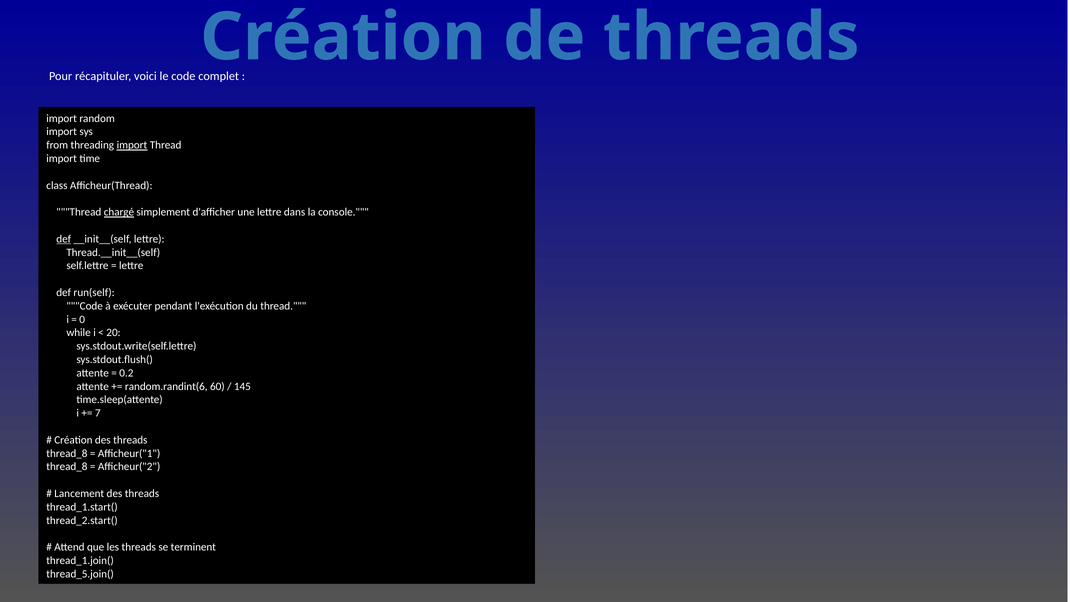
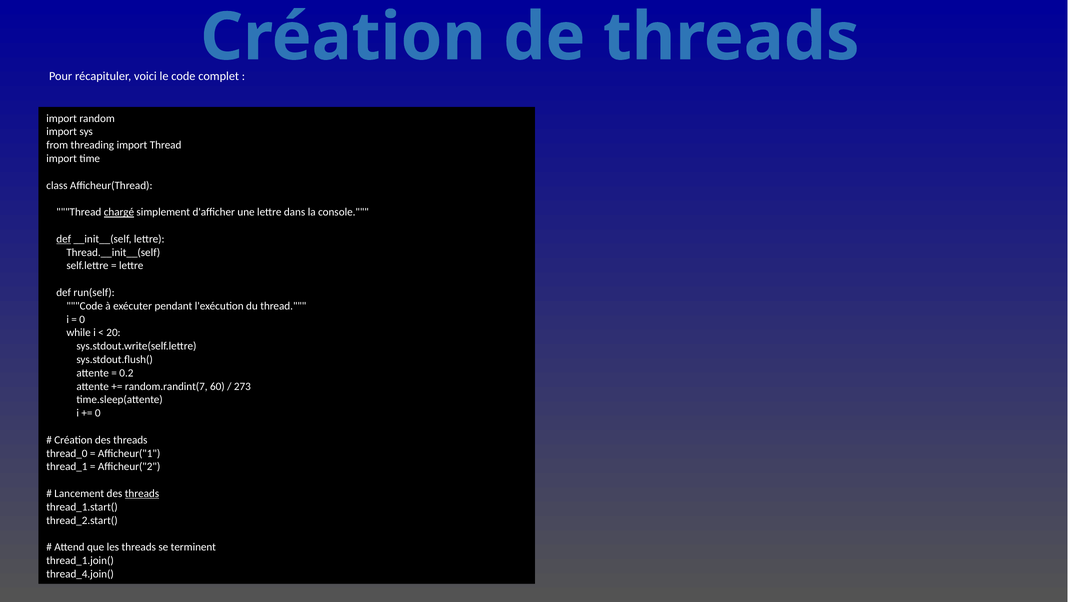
import underline: present -> none (132, 145)
random.randint(6: random.randint(6 -> random.randint(7 (166, 386)
145: 145 -> 273 (242, 386)
7: 7 -> 0 (98, 413)
thread_8: thread_8 -> thread_0 (67, 453)
thread_8: thread_8 -> thread_1 (67, 467)
threads underline: none -> present (142, 493)
thread_5.join(: thread_5.join( -> thread_4.join( (80, 574)
